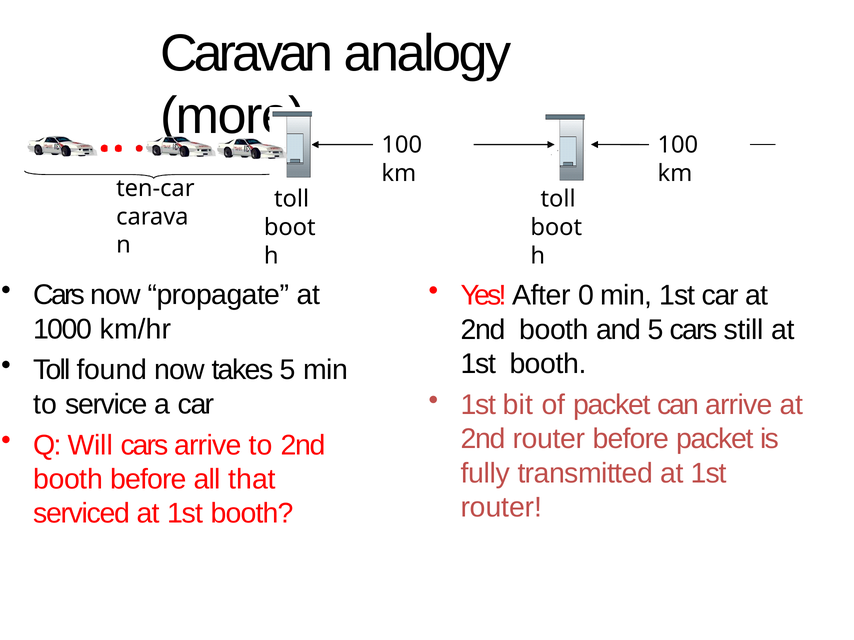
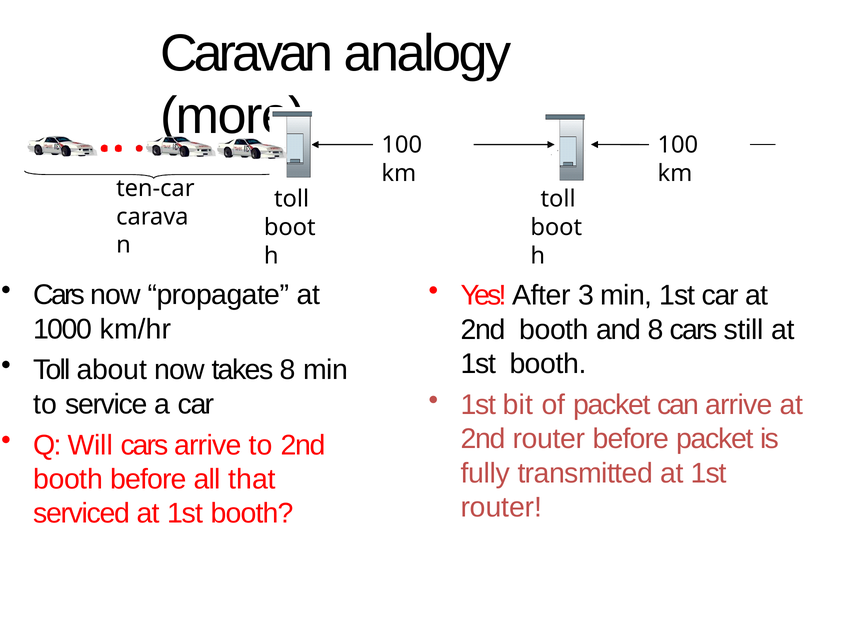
0: 0 -> 3 (586, 296)
and 5: 5 -> 8 (656, 330)
found: found -> about (112, 370)
takes 5: 5 -> 8 (287, 370)
